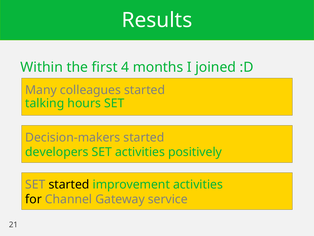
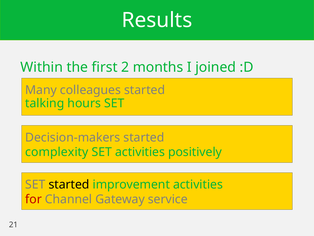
4: 4 -> 2 (125, 67)
developers: developers -> complexity (57, 152)
for colour: black -> red (34, 199)
